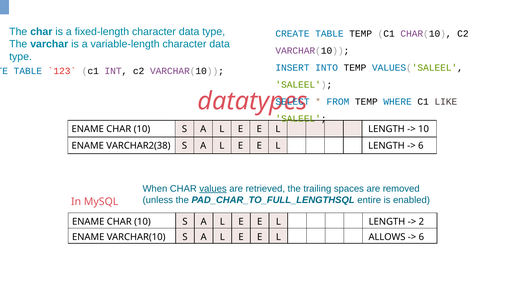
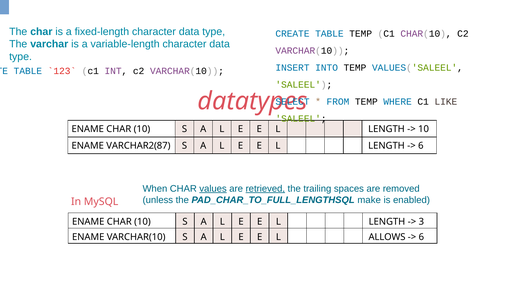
VARCHAR2(38: VARCHAR2(38 -> VARCHAR2(87 (138, 146)
retrieved underline: none -> present (265, 189)
entire: entire -> make (369, 200)
2: 2 -> 3 (421, 222)
